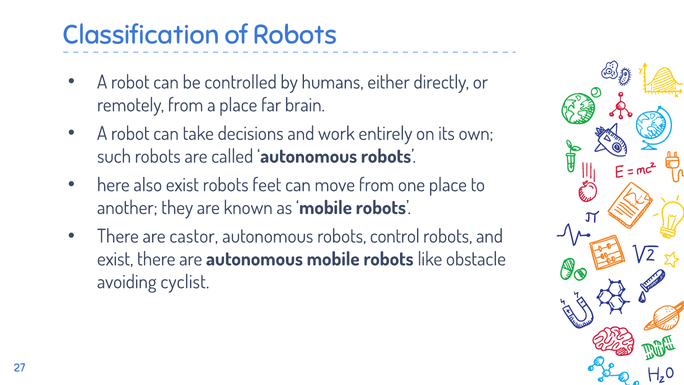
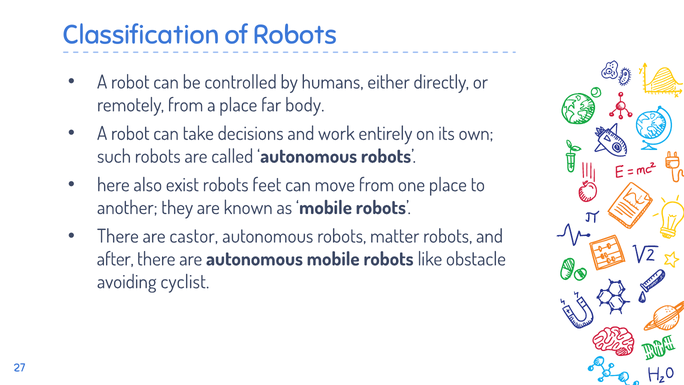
brain: brain -> body (305, 105)
control: control -> matter (395, 236)
exist: exist -> after (115, 259)
